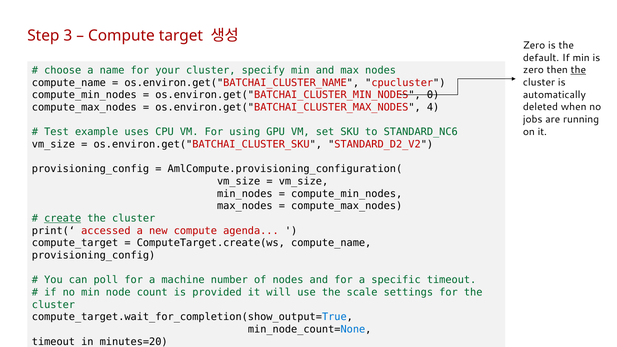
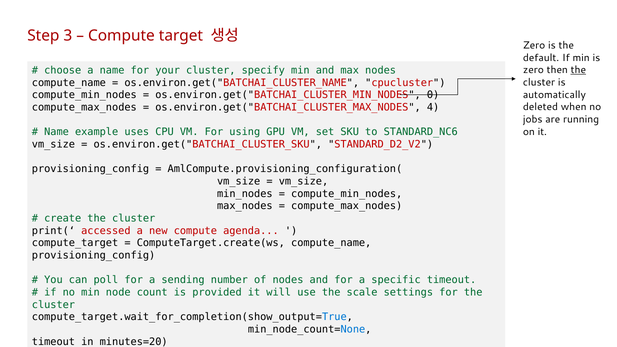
Test: Test -> Name (57, 132)
create underline: present -> none (63, 218)
machine: machine -> sending (183, 280)
